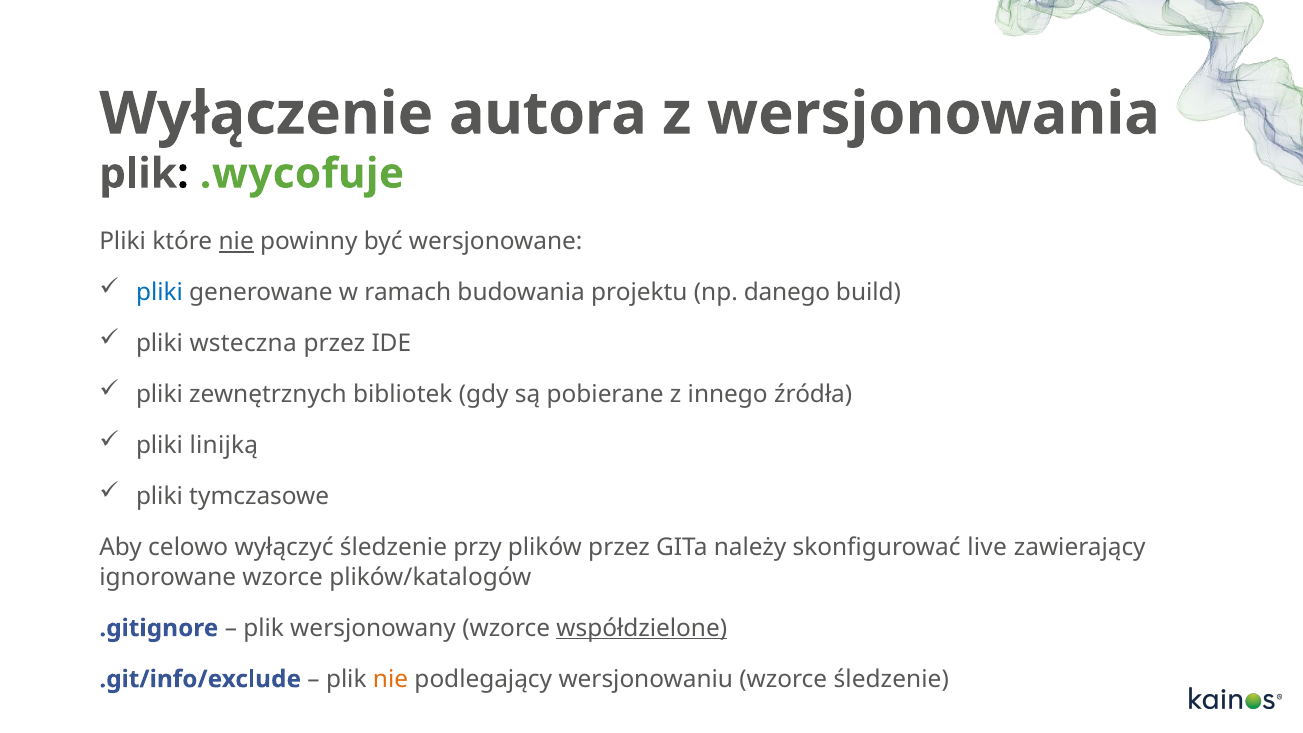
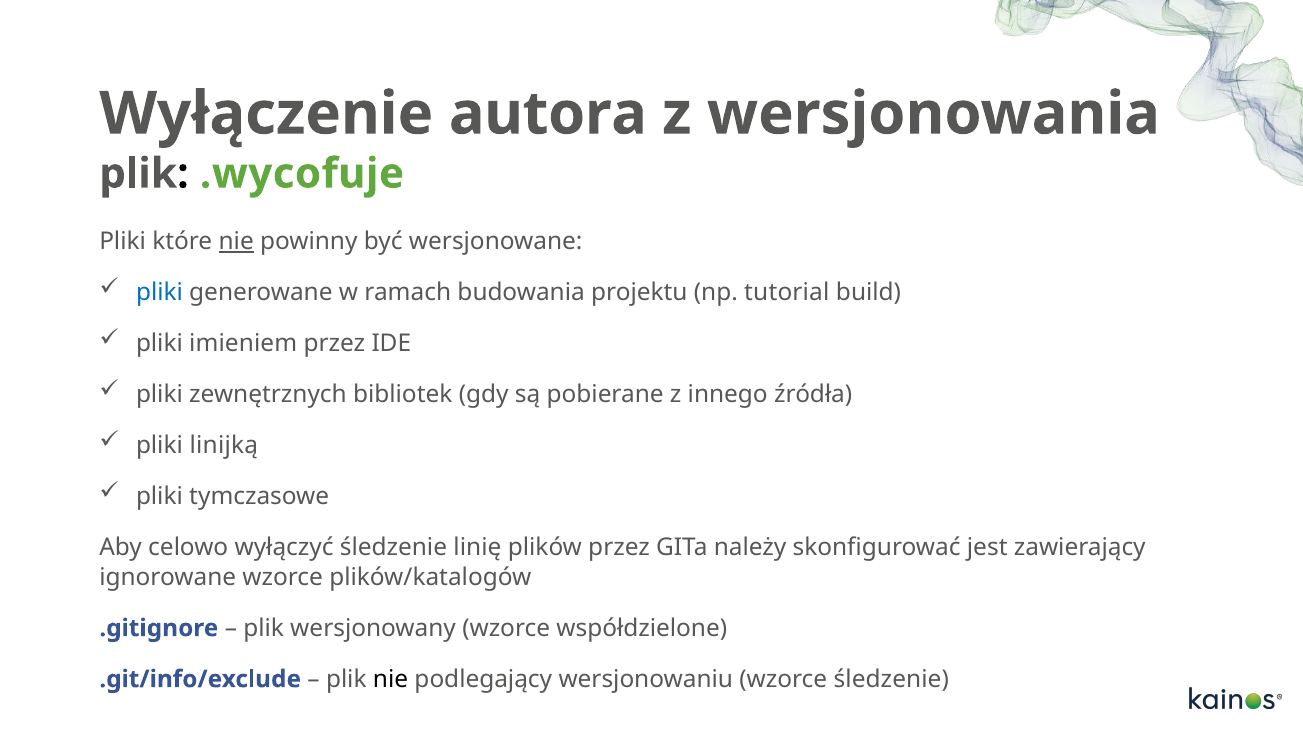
danego: danego -> tutorial (787, 292)
wsteczna: wsteczna -> imieniem (243, 343)
przy: przy -> linię (477, 548)
live: live -> jest (987, 548)
współdzielone underline: present -> none (642, 628)
nie colour: orange -> black (391, 679)
